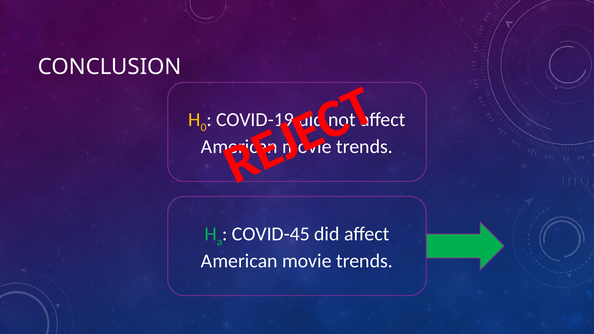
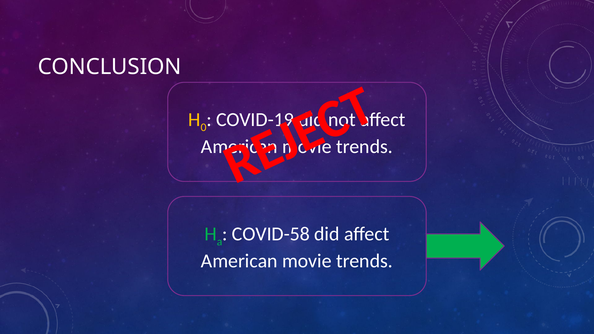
COVID-45: COVID-45 -> COVID-58 (271, 234)
